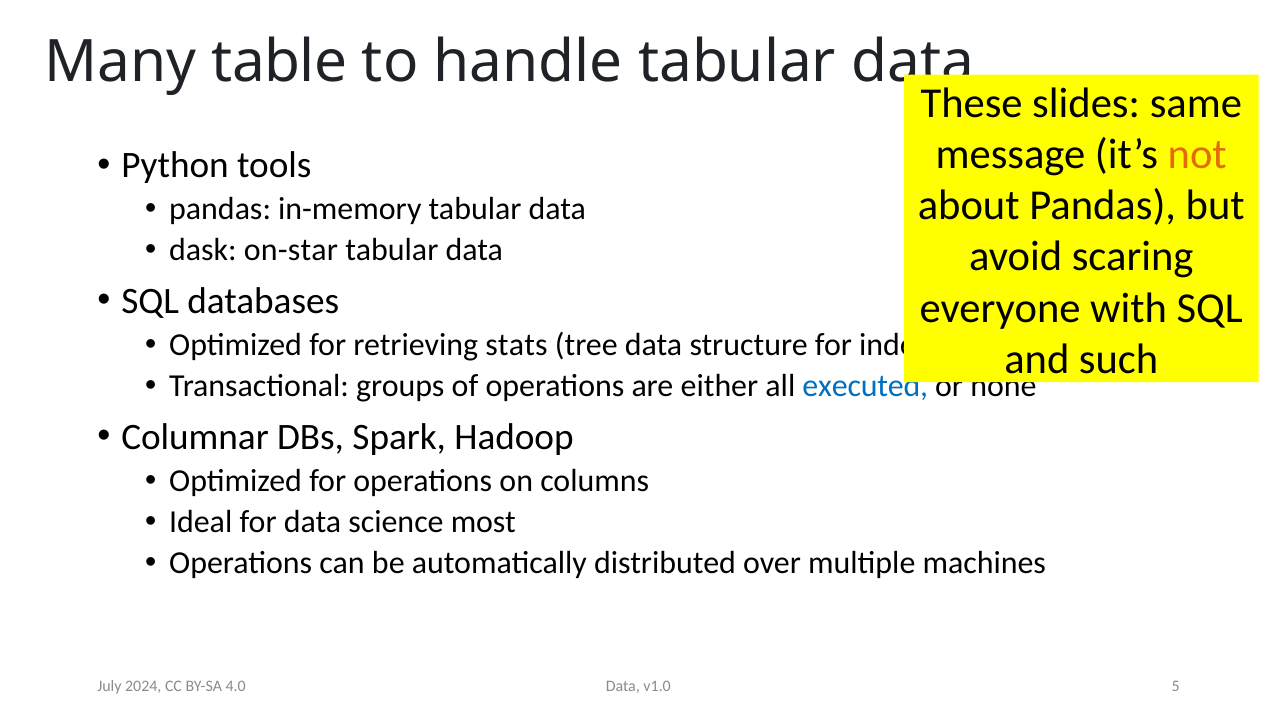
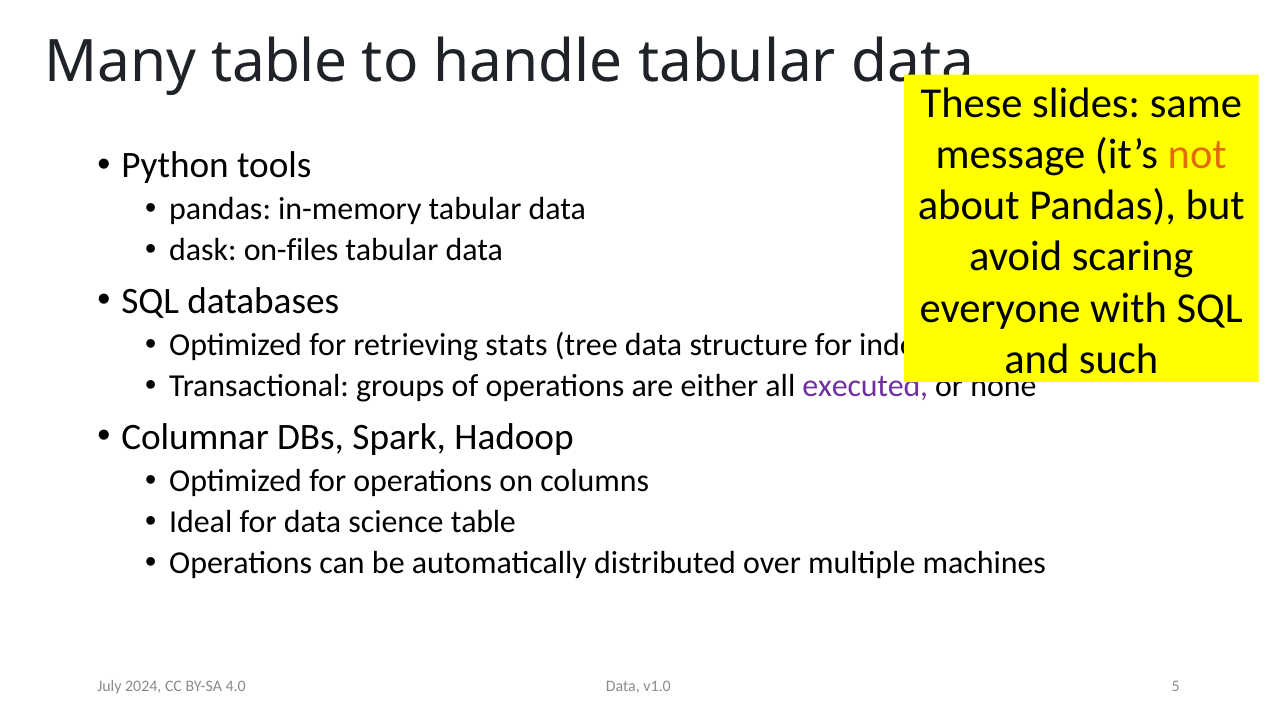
on-star: on-star -> on-files (291, 250)
executed colour: blue -> purple (865, 386)
science most: most -> table (483, 521)
